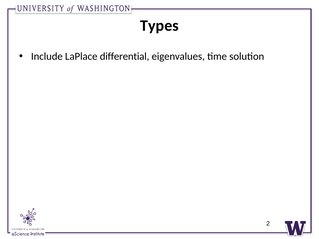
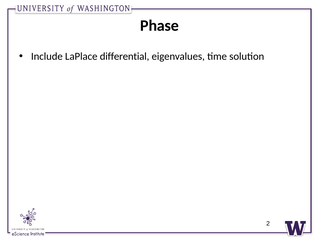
Types: Types -> Phase (160, 26)
